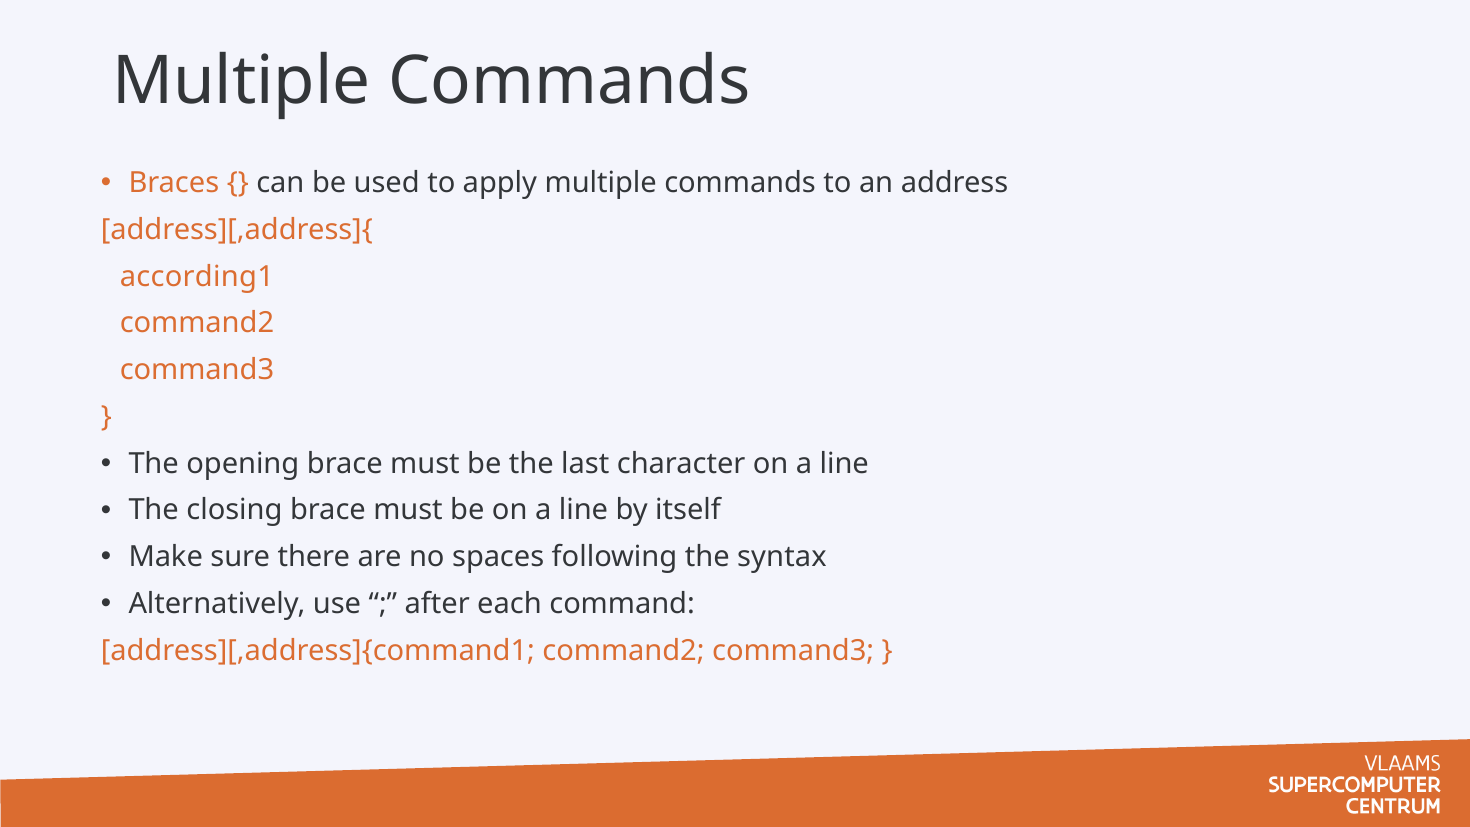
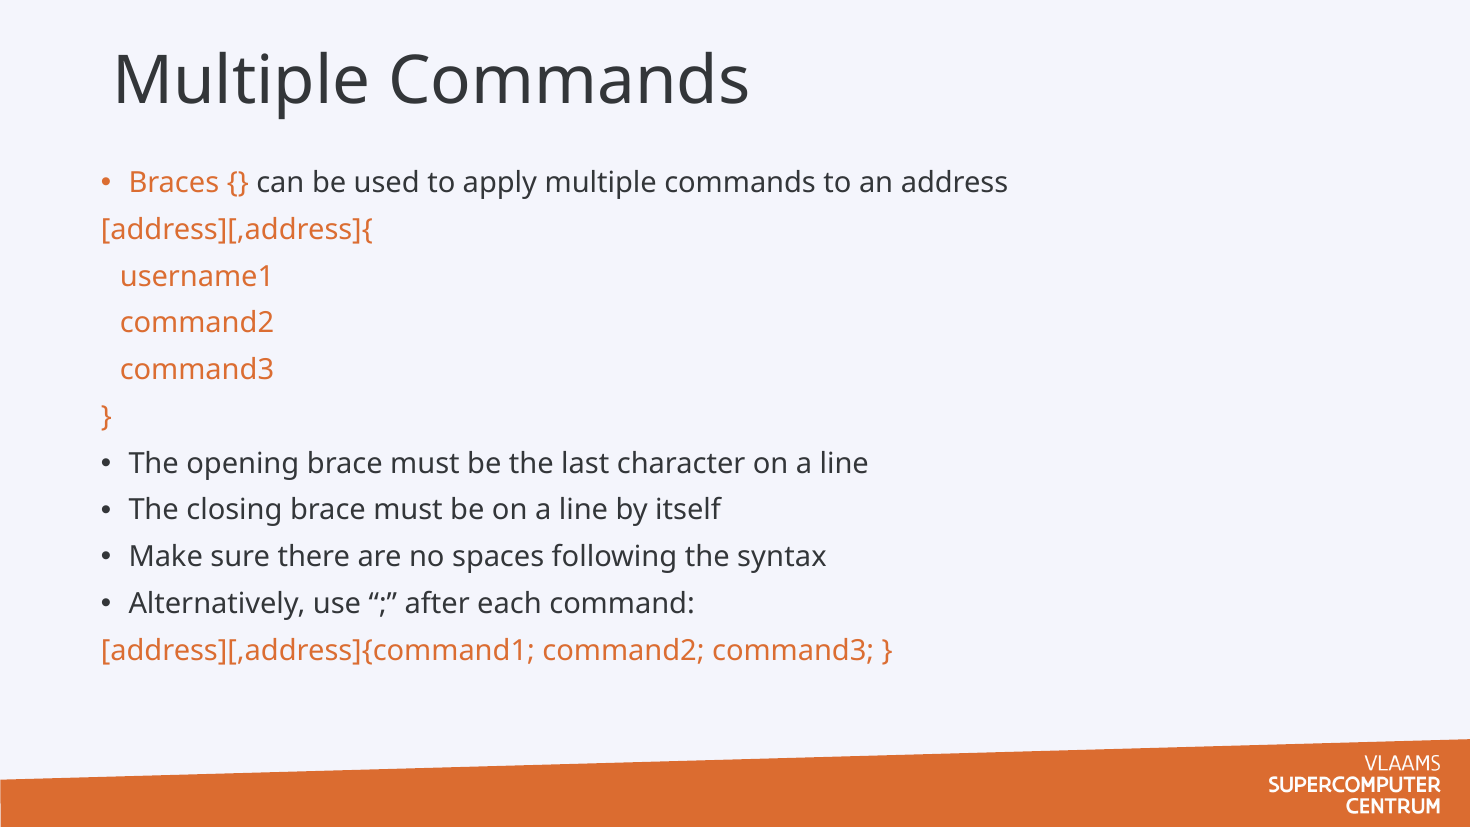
according1: according1 -> username1 (197, 277)
